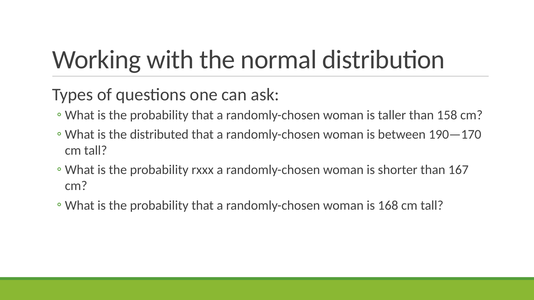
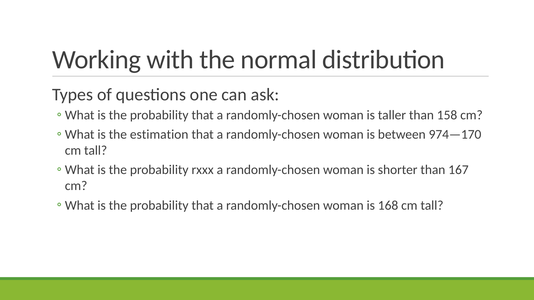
distributed: distributed -> estimation (159, 135)
190—170: 190—170 -> 974—170 (455, 135)
